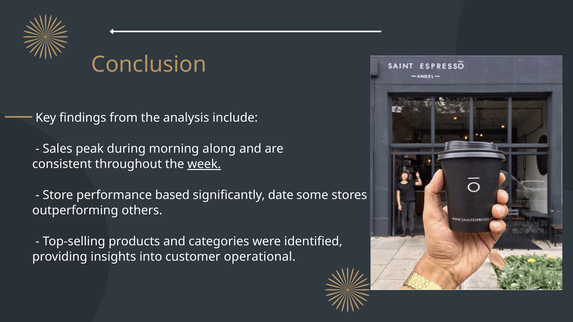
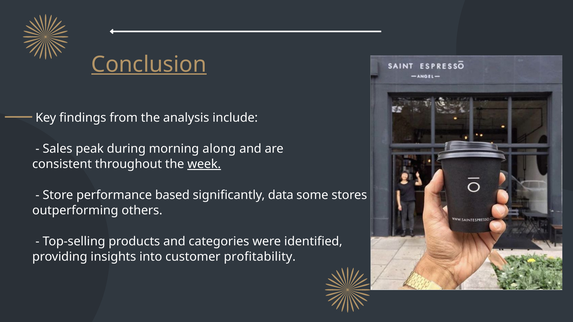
Conclusion underline: none -> present (149, 64)
date: date -> data (281, 195)
operational: operational -> profitability (260, 257)
